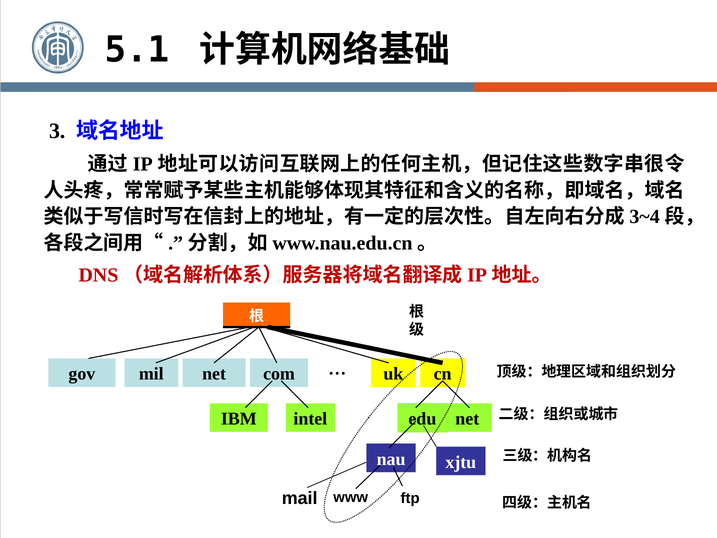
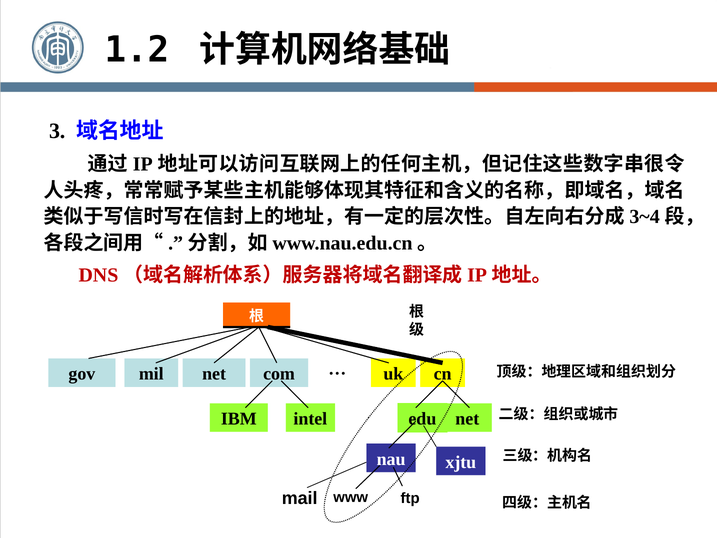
5.1: 5.1 -> 1.2 (137, 50)
